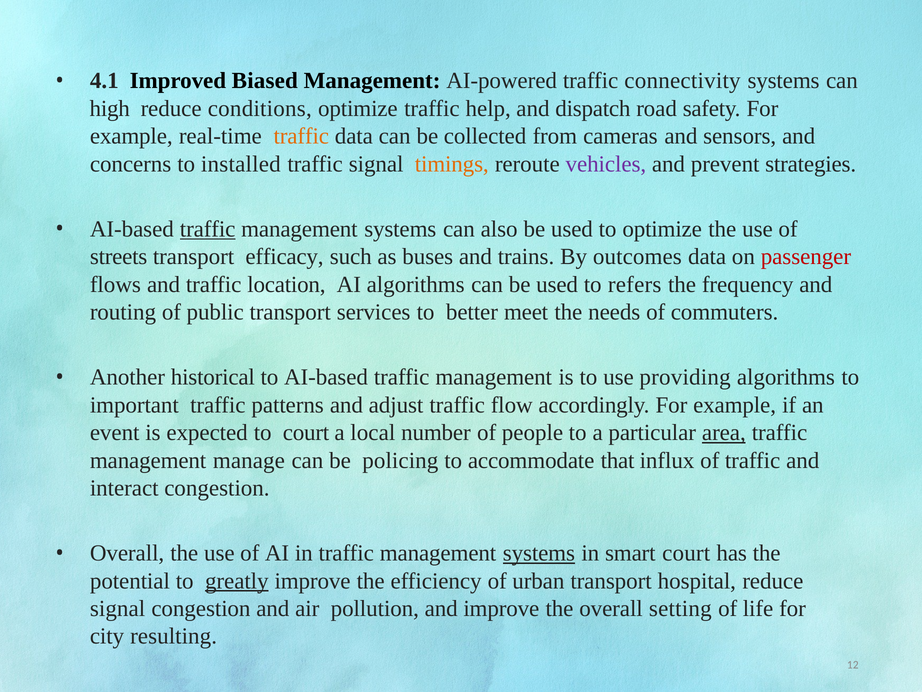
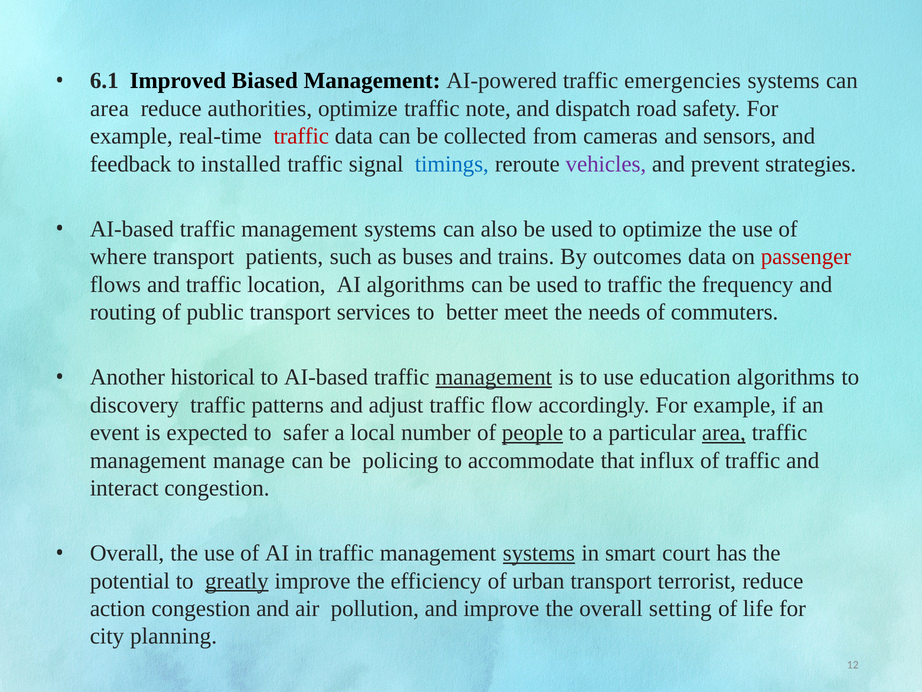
4.1: 4.1 -> 6.1 (104, 81)
connectivity: connectivity -> emergencies (683, 81)
high: high -> area (110, 108)
conditions: conditions -> authorities (260, 108)
help: help -> note (488, 108)
traffic colour: orange -> red (301, 136)
concerns: concerns -> feedback (131, 164)
timings colour: orange -> blue (452, 164)
traffic underline: present -> none (208, 229)
streets: streets -> where (118, 257)
efficacy: efficacy -> patients (284, 257)
to refers: refers -> traffic (635, 284)
management underline: none -> present (494, 377)
providing: providing -> education (685, 377)
important: important -> discovery (134, 405)
to court: court -> safer (306, 432)
people underline: none -> present (532, 432)
hospital: hospital -> terrorist (697, 581)
signal: signal -> action (118, 608)
resulting: resulting -> planning (174, 636)
